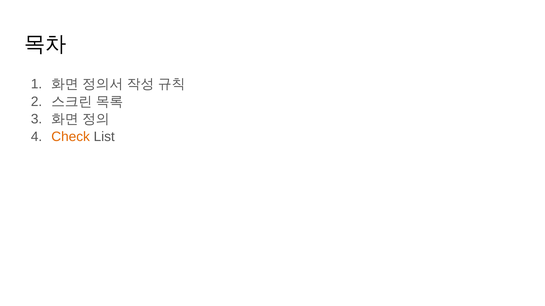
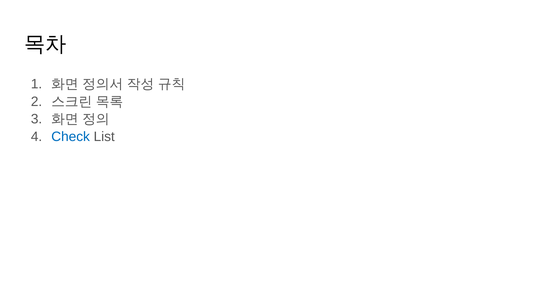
Check colour: orange -> blue (71, 137)
